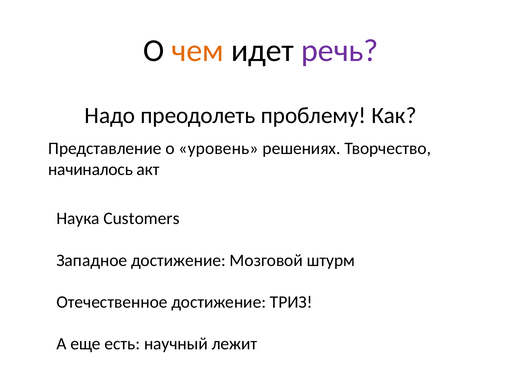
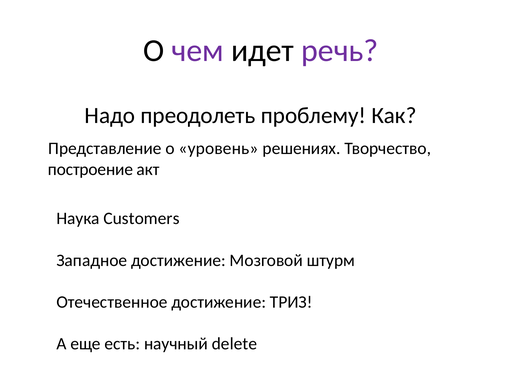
чем colour: orange -> purple (198, 51)
начиналось: начиналось -> построение (91, 169)
лежит: лежит -> delete (234, 343)
